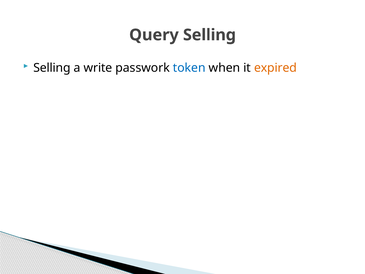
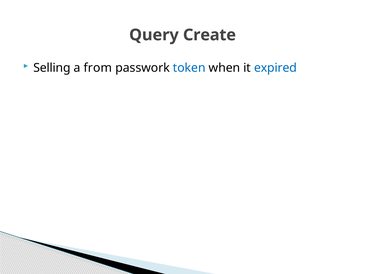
Query Selling: Selling -> Create (209, 35)
write: write -> from (98, 68)
expired colour: orange -> blue (275, 68)
